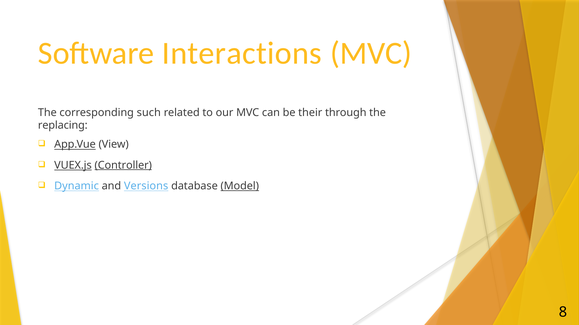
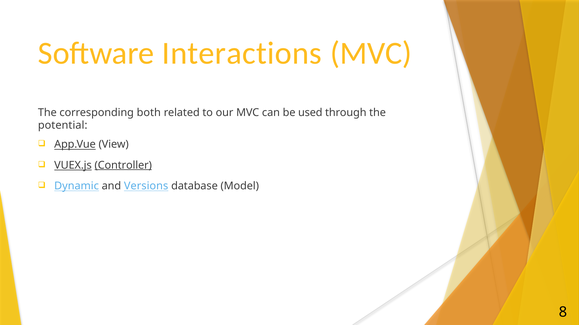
such: such -> both (149, 113)
their: their -> used (310, 113)
replacing: replacing -> potential (63, 126)
Model underline: present -> none (240, 186)
